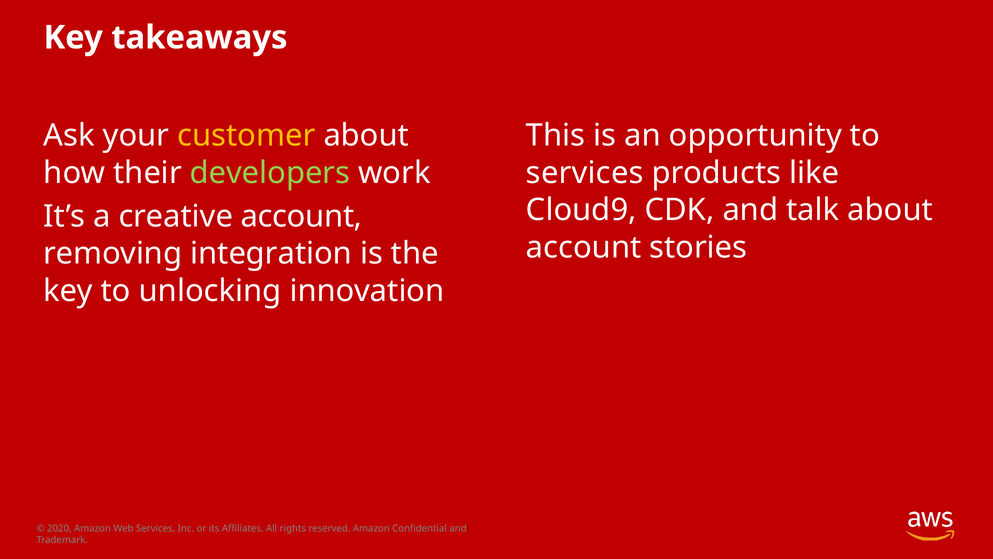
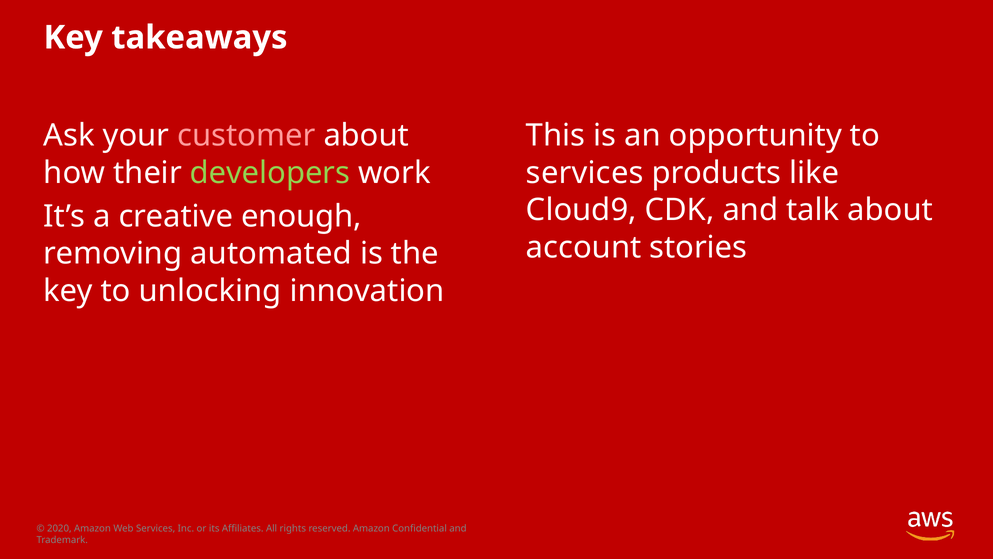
customer colour: yellow -> pink (246, 136)
creative account: account -> enough (301, 216)
integration: integration -> automated (271, 254)
